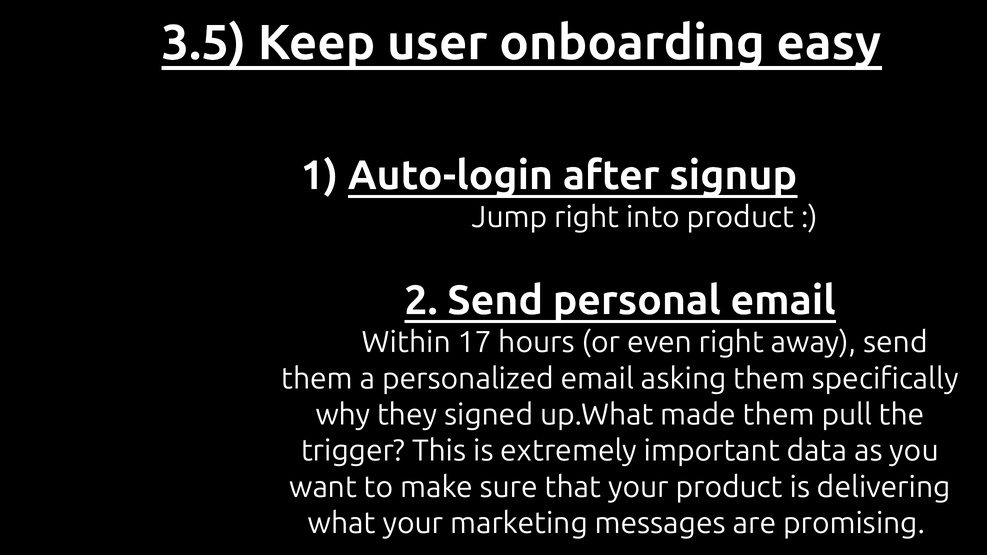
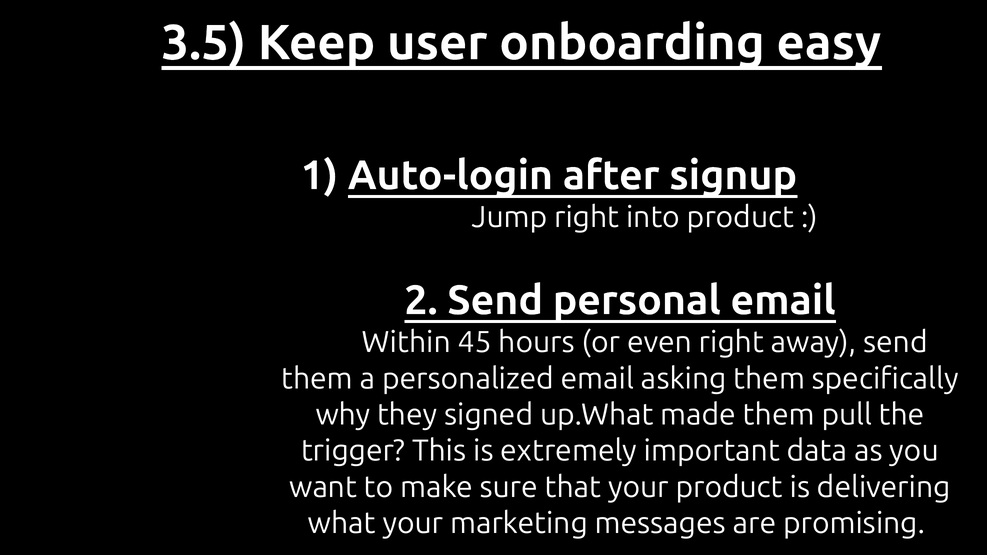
17: 17 -> 45 (475, 343)
